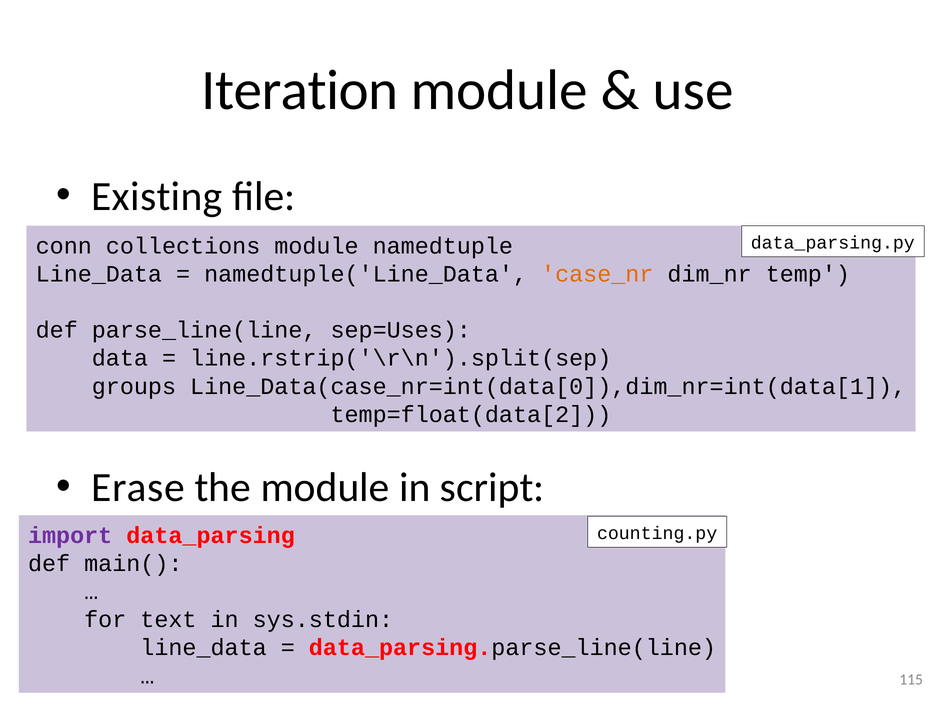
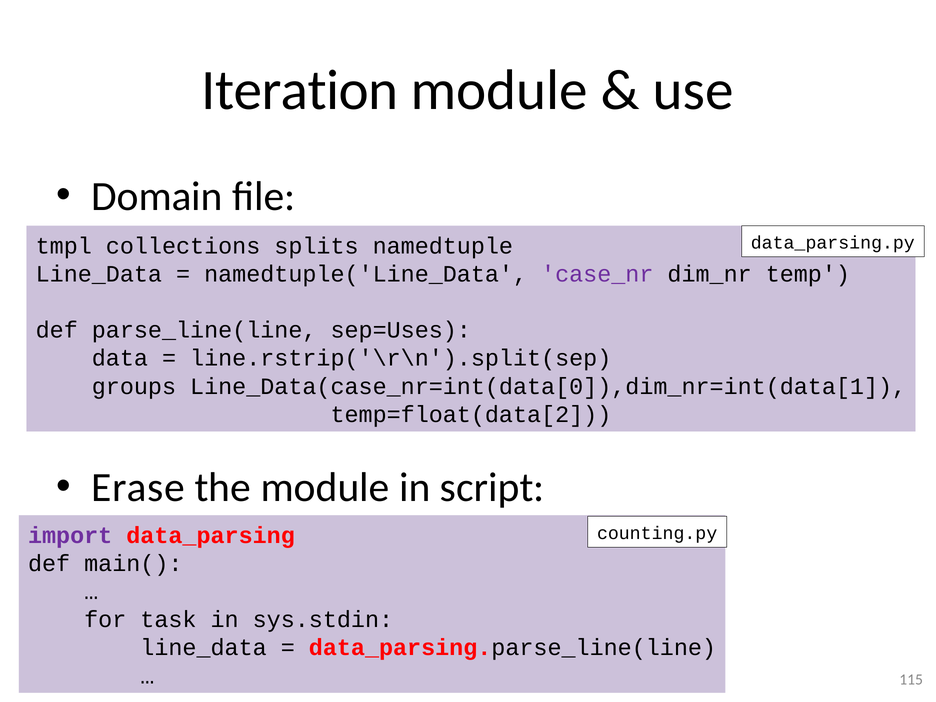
Existing: Existing -> Domain (157, 196)
conn: conn -> tmpl (64, 246)
collections module: module -> splits (316, 246)
case_nr colour: orange -> purple (597, 274)
text: text -> task (168, 620)
